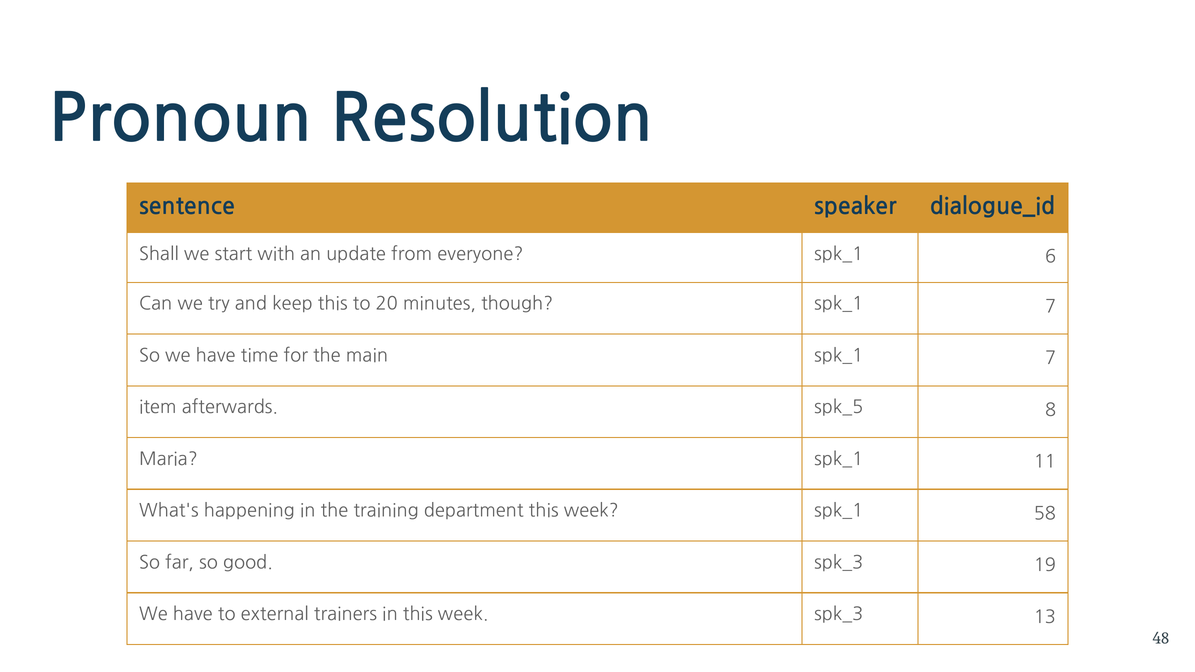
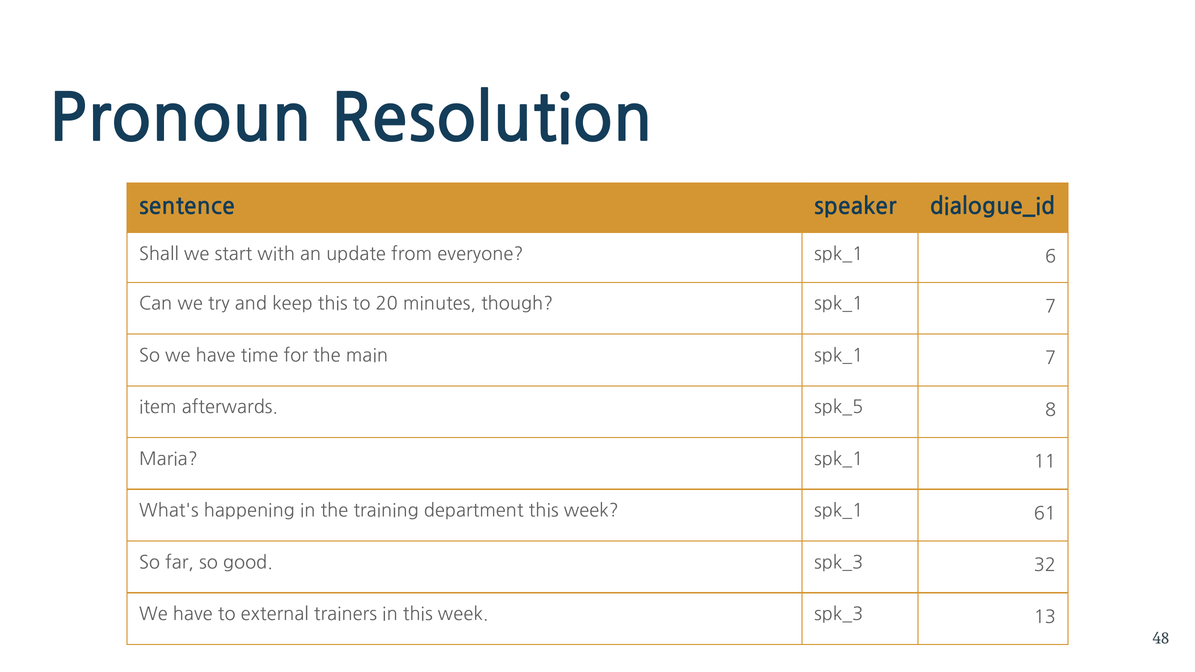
58: 58 -> 61 (1045, 514)
19: 19 -> 32 (1045, 566)
